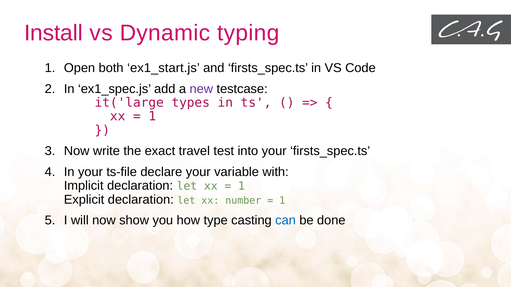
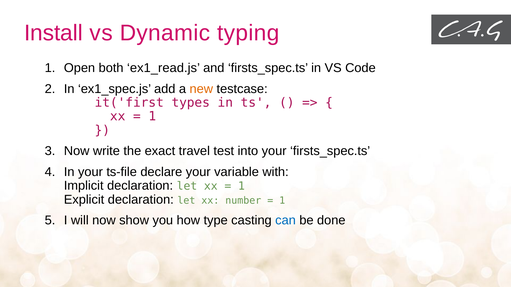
ex1_start.js: ex1_start.js -> ex1_read.js (163, 68)
new colour: purple -> orange (201, 89)
it('large: it('large -> it('first (129, 103)
